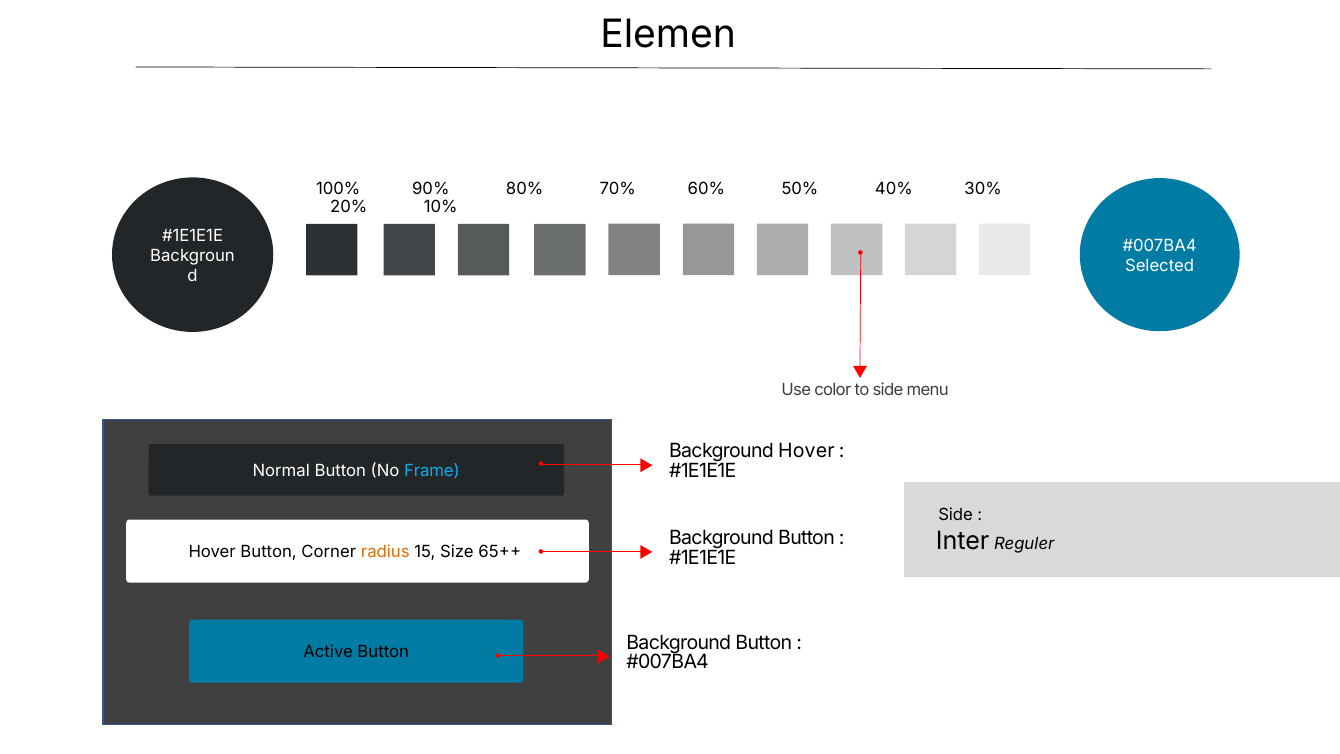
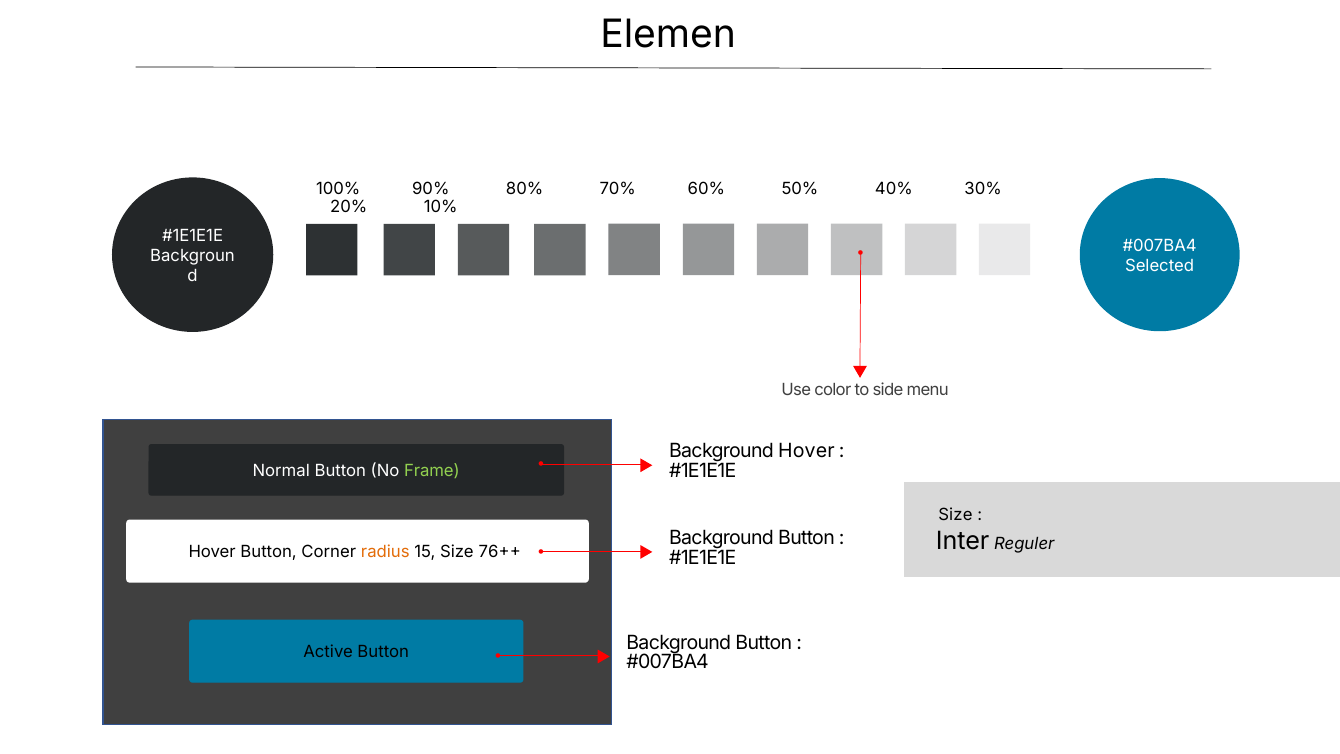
Frame colour: light blue -> light green (432, 471)
Side: Side -> Size (955, 515)
65++: 65++ -> 76++ (500, 552)
